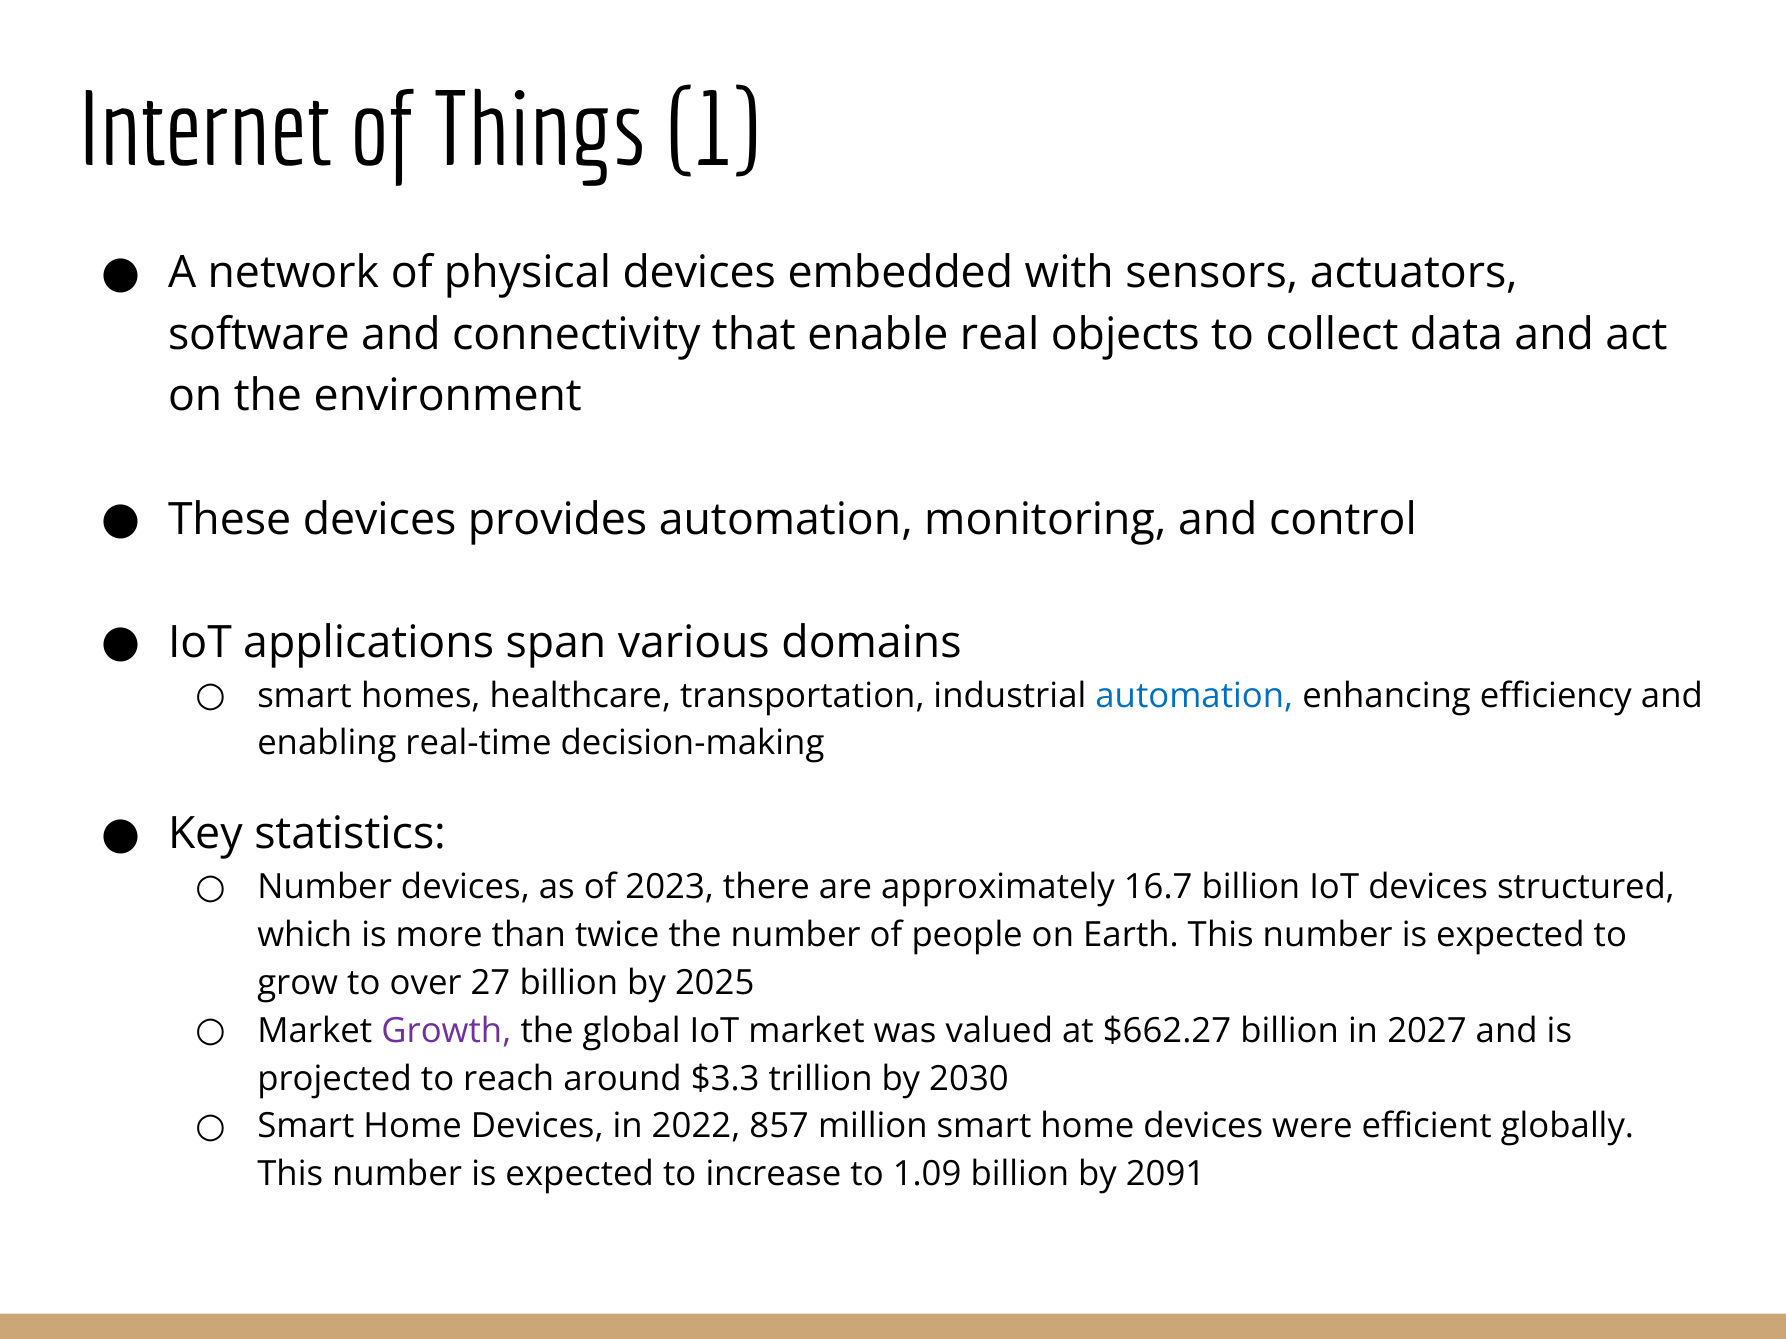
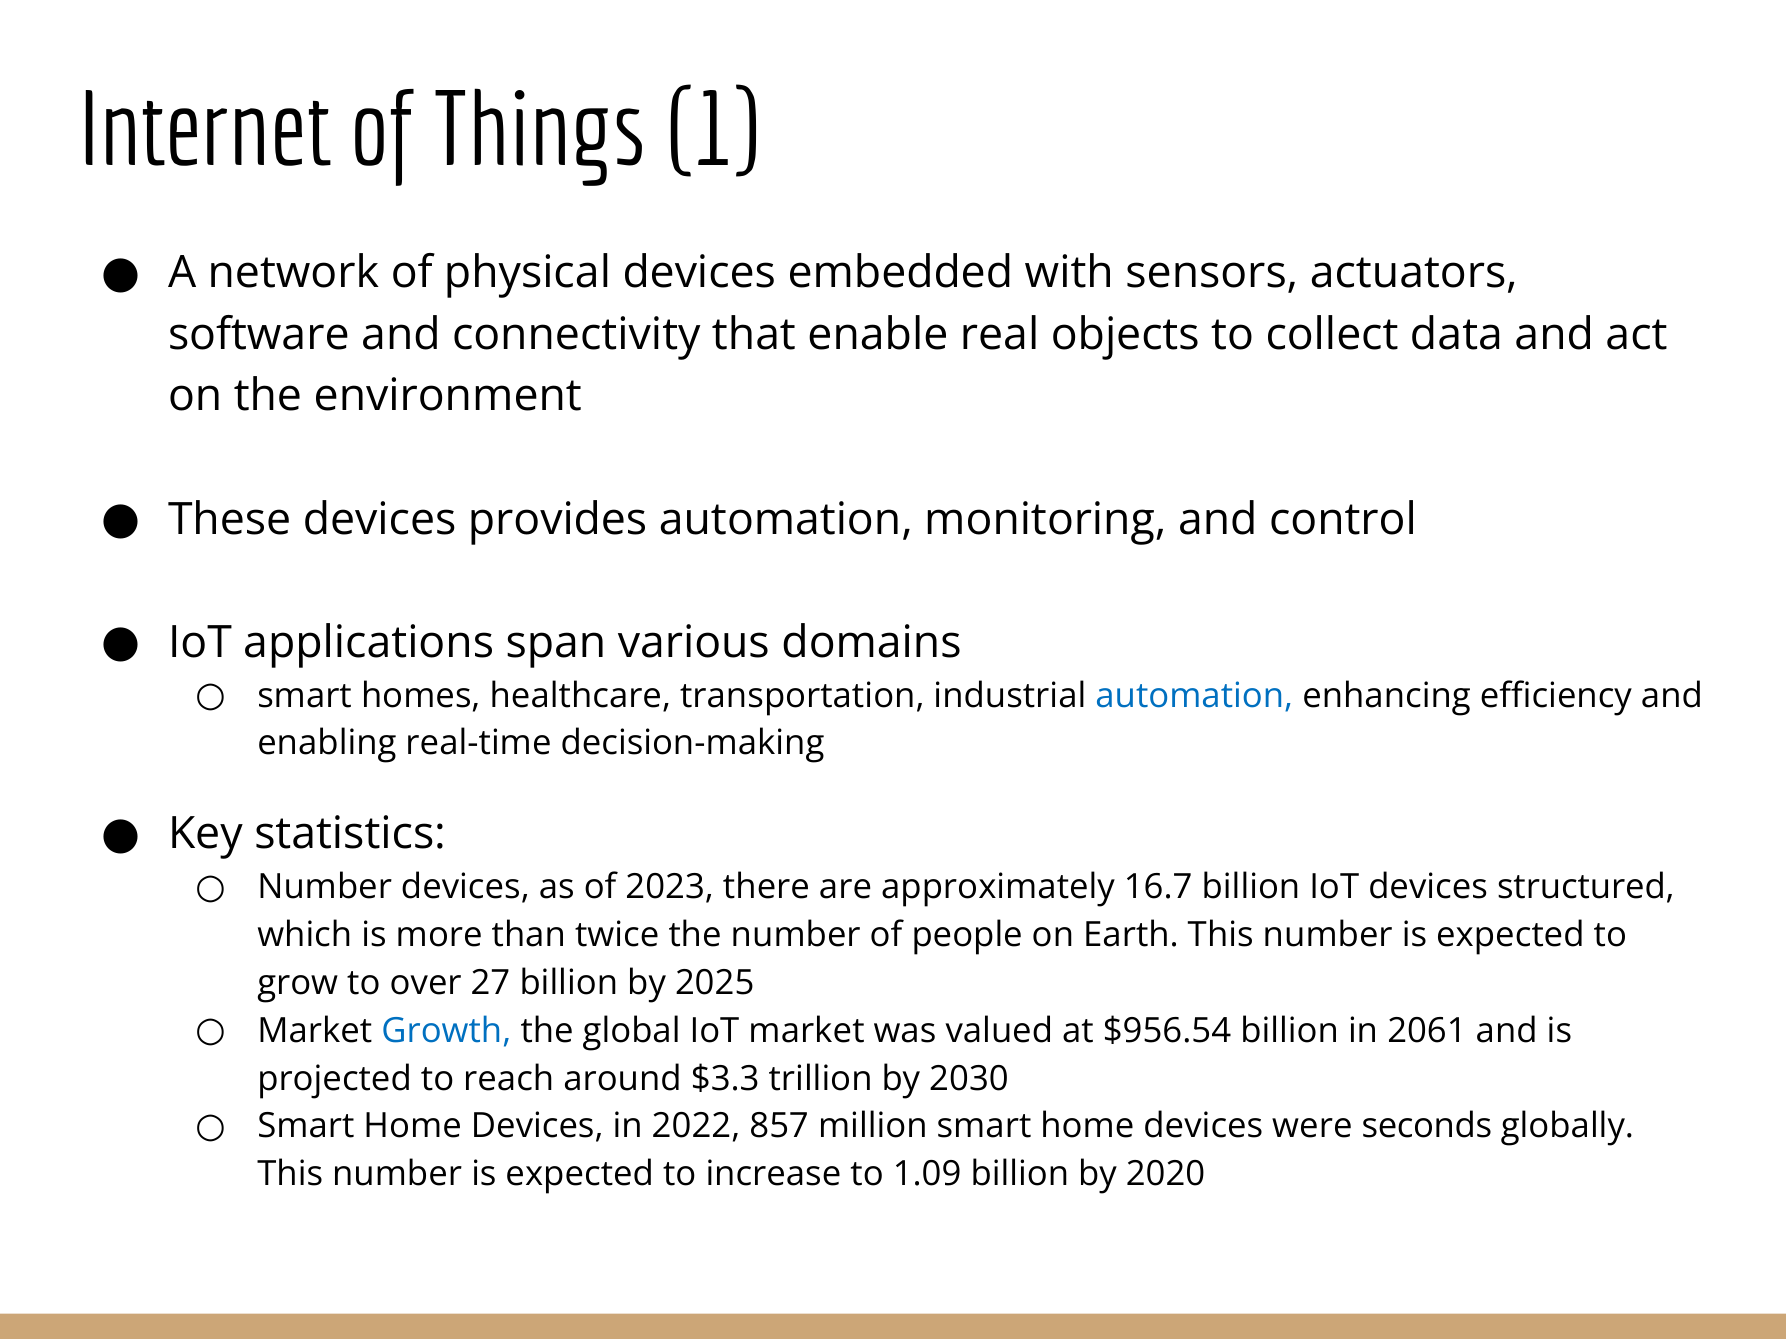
Growth colour: purple -> blue (446, 1031)
$662.27: $662.27 -> $956.54 (1167, 1031)
2027: 2027 -> 2061 (1427, 1031)
efficient: efficient -> seconds (1427, 1127)
2091: 2091 -> 2020 (1166, 1175)
